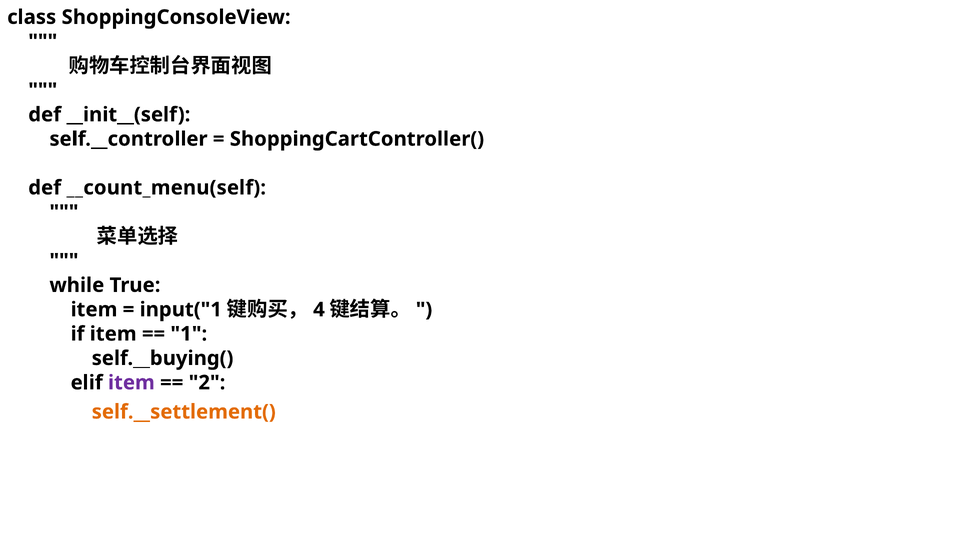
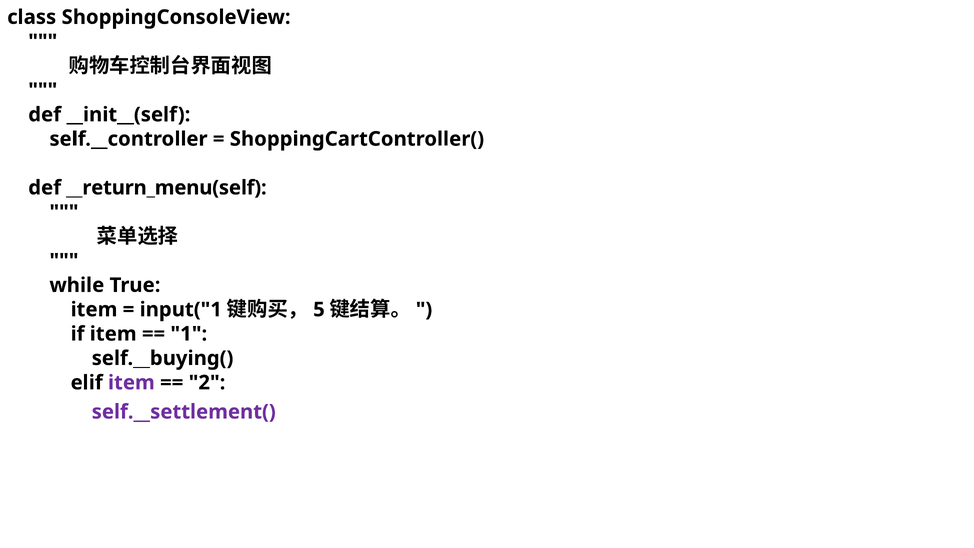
__count_menu(self: __count_menu(self -> __return_menu(self (166, 188)
4: 4 -> 5 (319, 309)
self.__settlement( colour: orange -> purple (184, 412)
